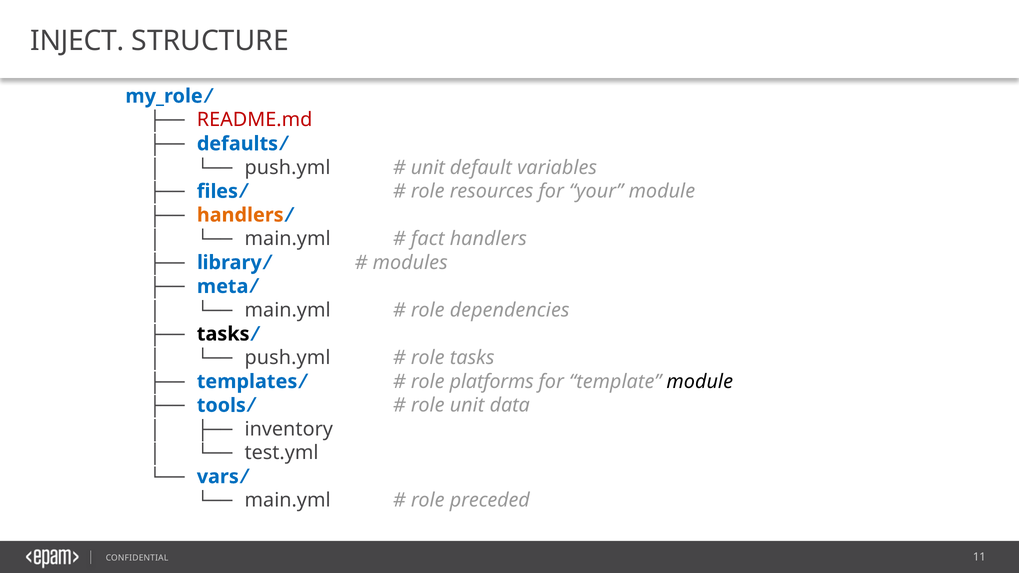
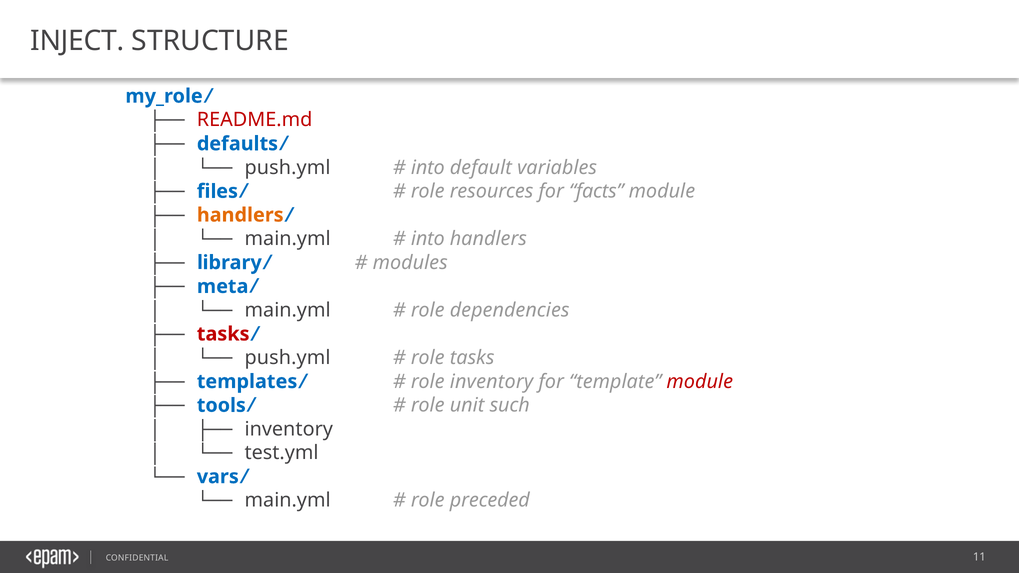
unit: unit -> into (428, 168)
your: your -> facts (596, 191)
fact: fact -> into (428, 239)
tasks colour: black -> red (223, 334)
role platforms: platforms -> inventory (492, 382)
module colour: black -> red (700, 382)
data: data -> such (510, 405)
